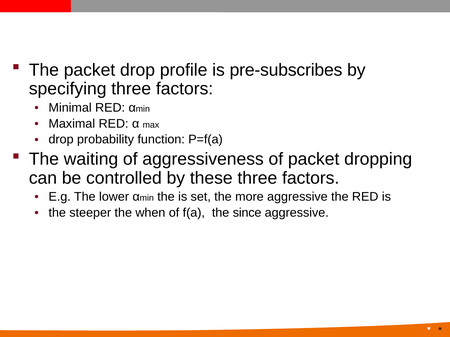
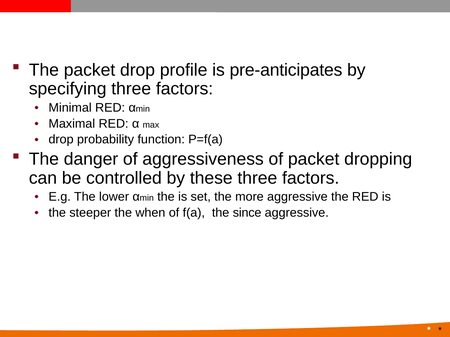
pre-subscribes: pre-subscribes -> pre-anticipates (286, 70)
waiting: waiting -> danger (91, 159)
